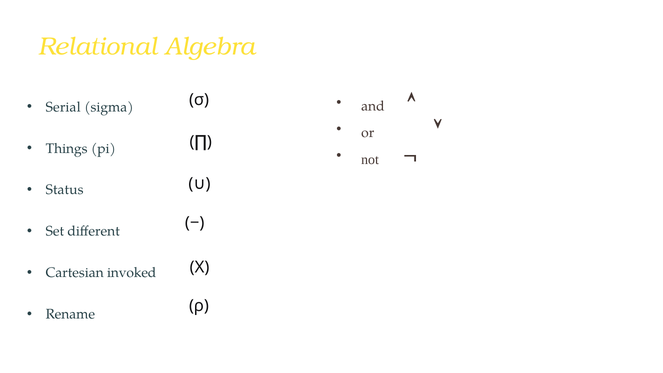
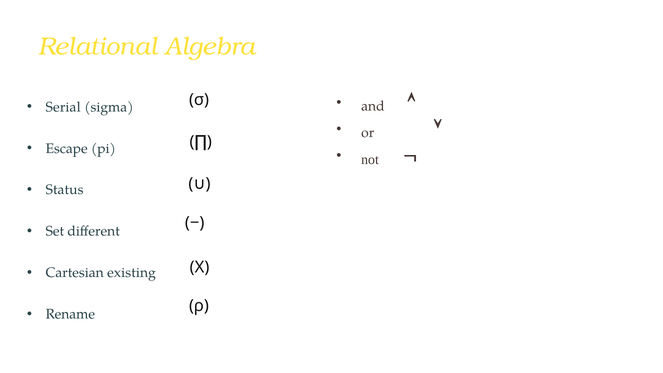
Things: Things -> Escape (67, 148)
invoked: invoked -> existing (132, 273)
